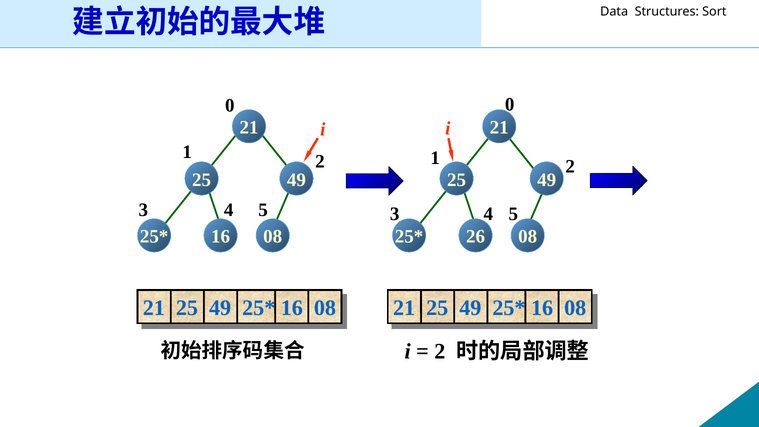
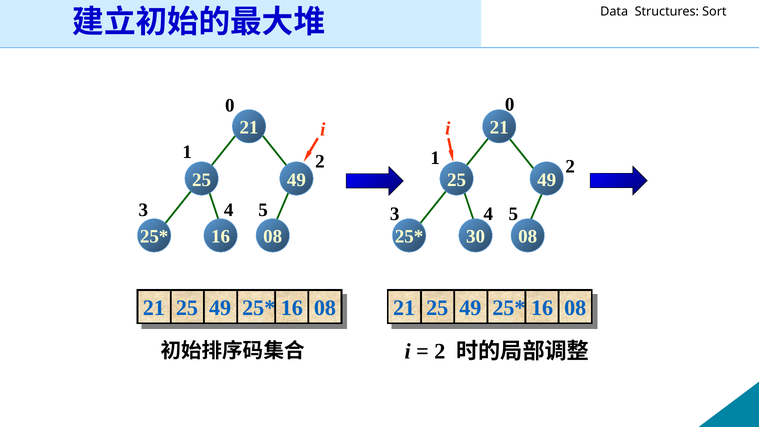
26: 26 -> 30 (476, 237)
